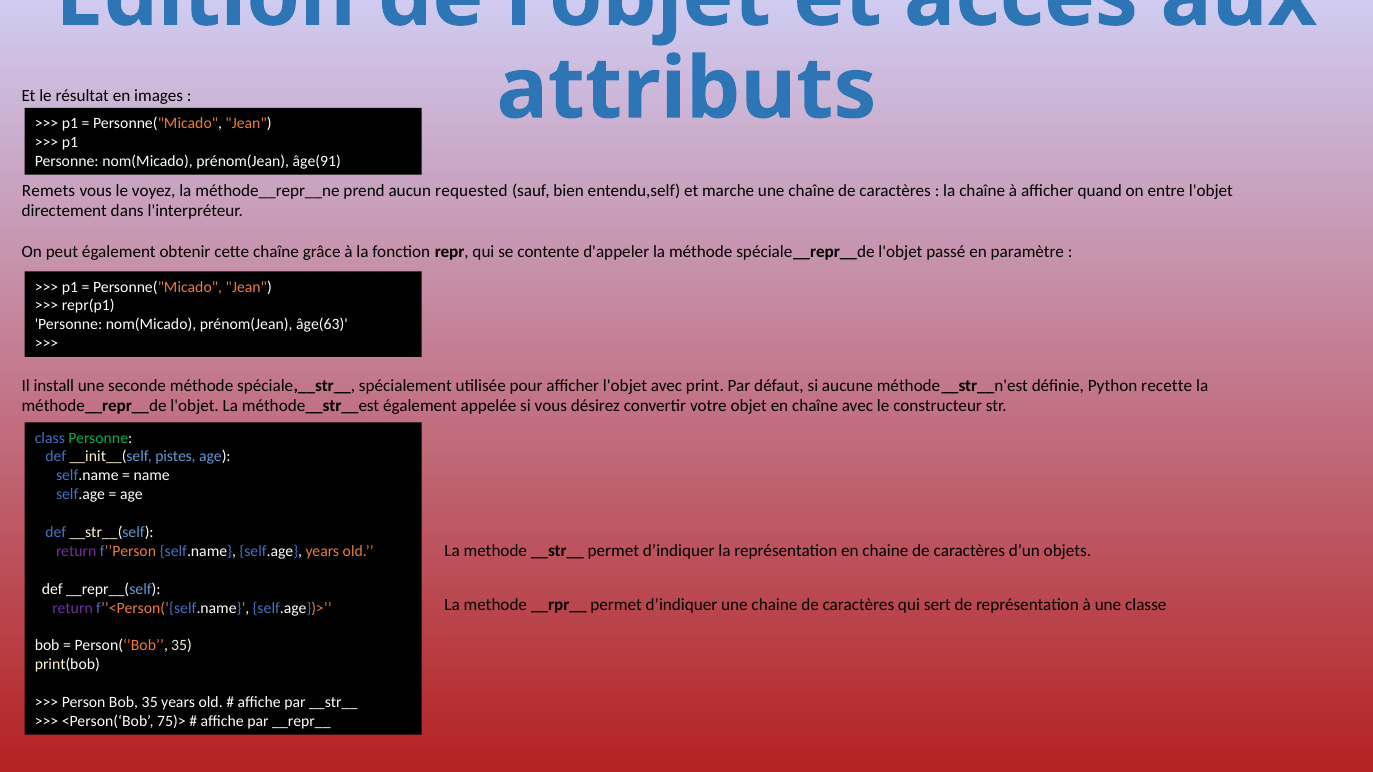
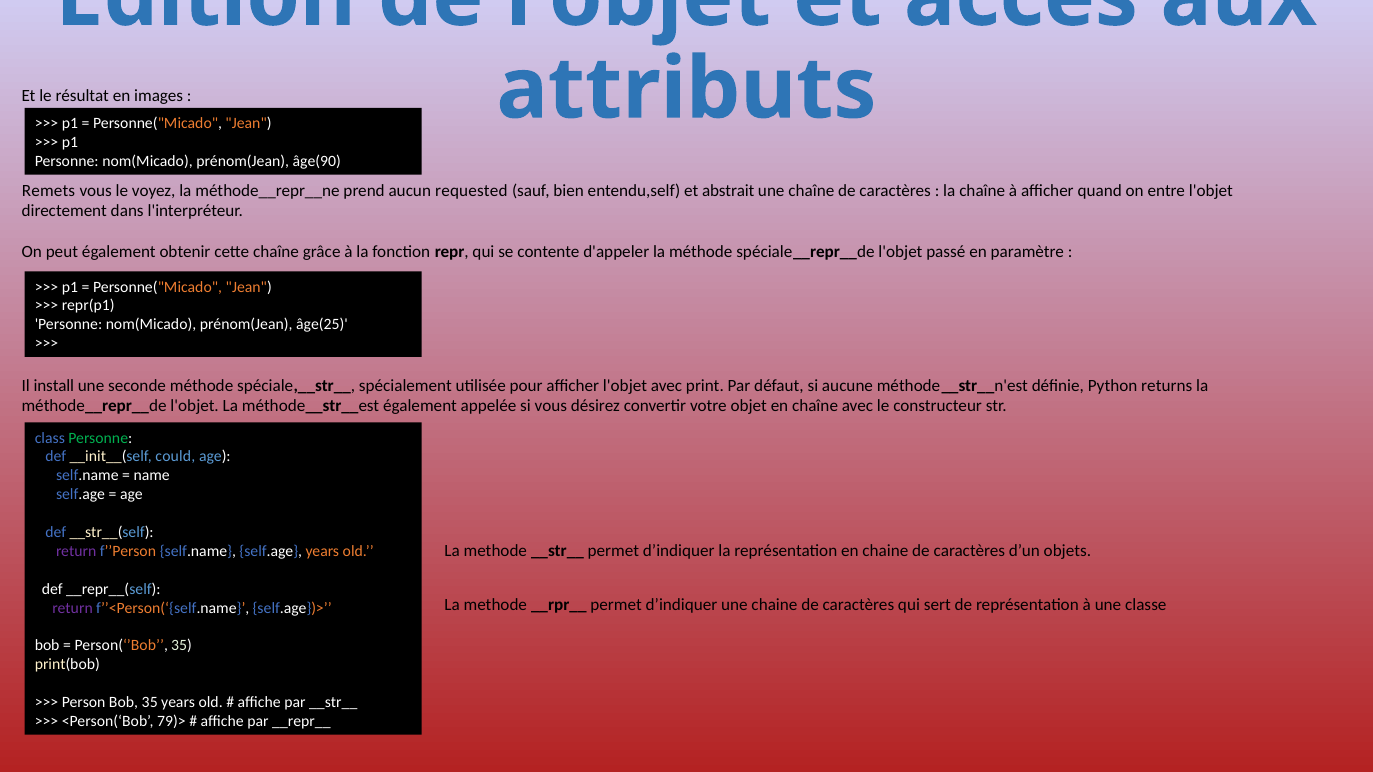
âge(91: âge(91 -> âge(90 (317, 161)
marche: marche -> abstrait (728, 190)
âge(63: âge(63 -> âge(25 (322, 325)
recette: recette -> returns (1167, 386)
pistes: pistes -> could (175, 457)
75)>: 75)> -> 79)> (171, 721)
